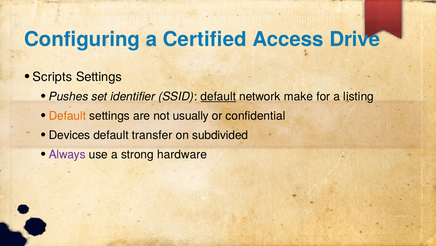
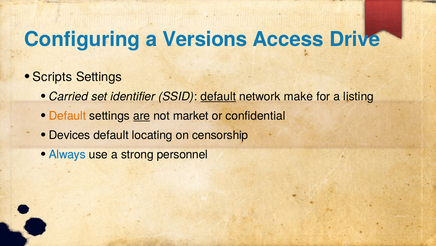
Certified: Certified -> Versions (205, 39)
Pushes: Pushes -> Carried (69, 96)
are underline: none -> present (142, 116)
usually: usually -> market (191, 116)
transfer: transfer -> locating (152, 135)
subdivided: subdivided -> censorship (220, 135)
Always colour: purple -> blue (67, 154)
hardware: hardware -> personnel (182, 154)
